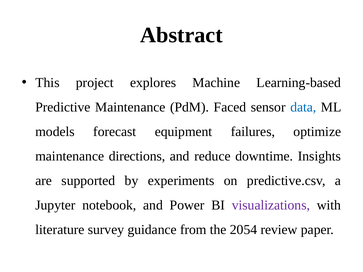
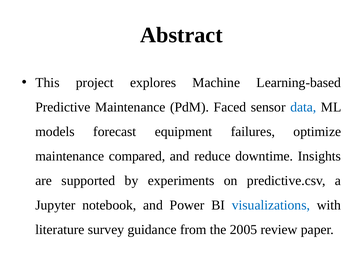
directions: directions -> compared (137, 156)
visualizations colour: purple -> blue (271, 205)
2054: 2054 -> 2005 (244, 230)
